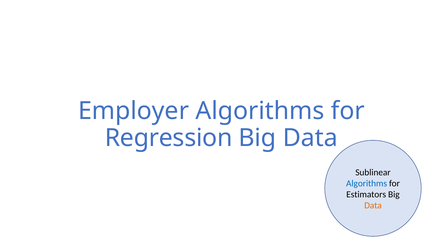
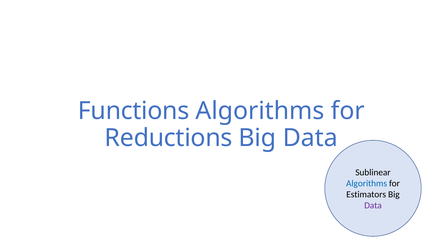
Employer: Employer -> Functions (134, 111)
Regression: Regression -> Reductions (169, 138)
Data colour: orange -> purple (373, 206)
